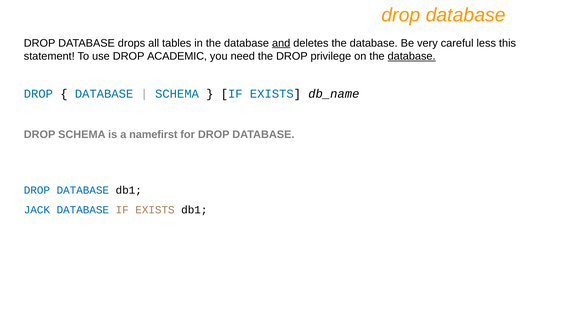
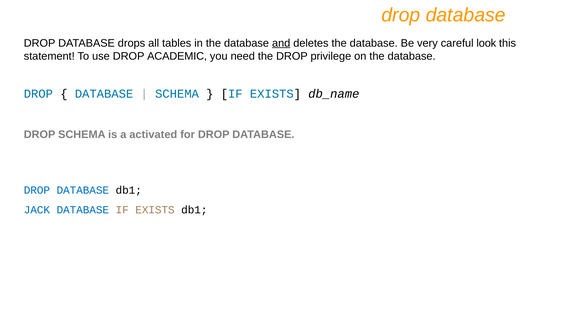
less: less -> look (486, 43)
database underline: present -> none (412, 56)
namefirst: namefirst -> activated (153, 135)
